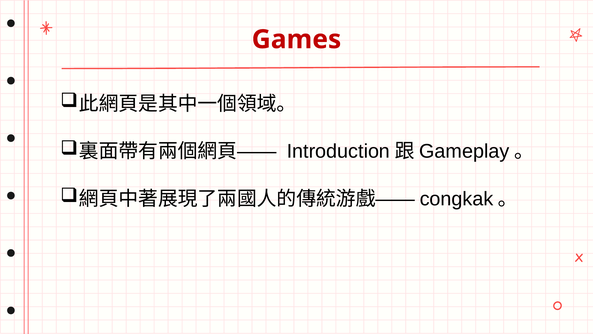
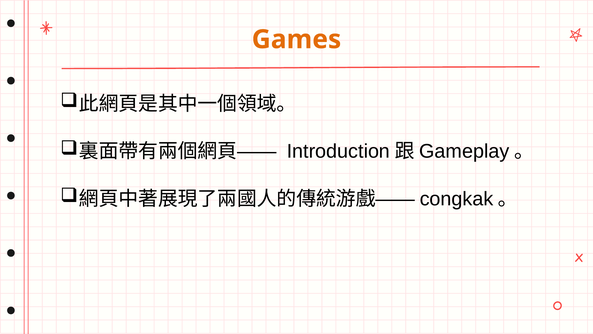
Games colour: red -> orange (296, 39)
